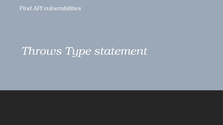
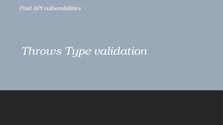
statement: statement -> validation (120, 51)
